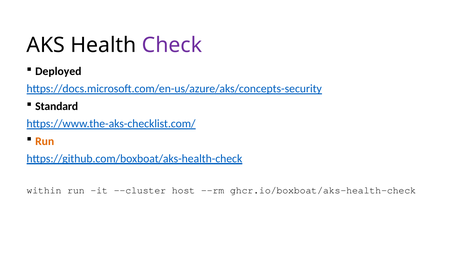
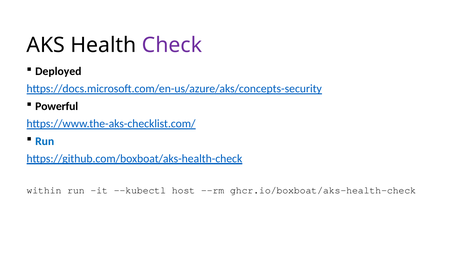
Standard: Standard -> Powerful (57, 106)
Run colour: orange -> blue (45, 141)
--cluster: --cluster -> --kubectl (140, 190)
